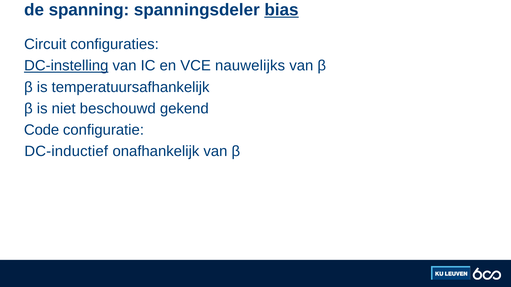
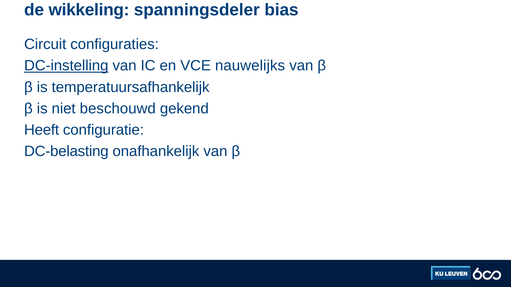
spanning: spanning -> wikkeling (89, 10)
bias underline: present -> none (282, 10)
Code: Code -> Heeft (42, 130)
DC-inductief: DC-inductief -> DC-belasting (66, 152)
